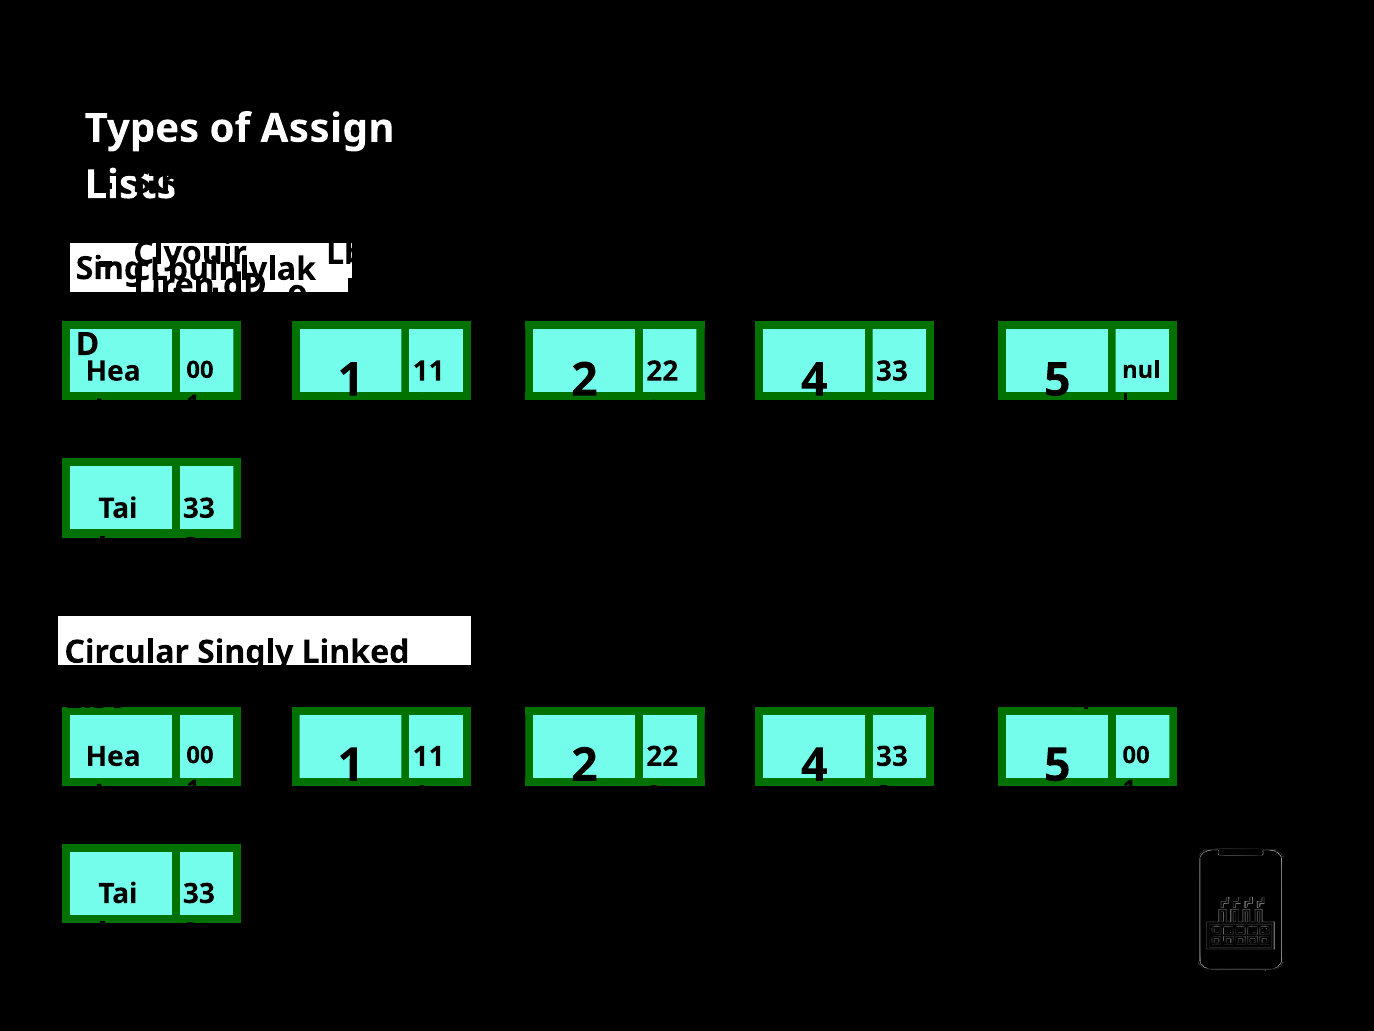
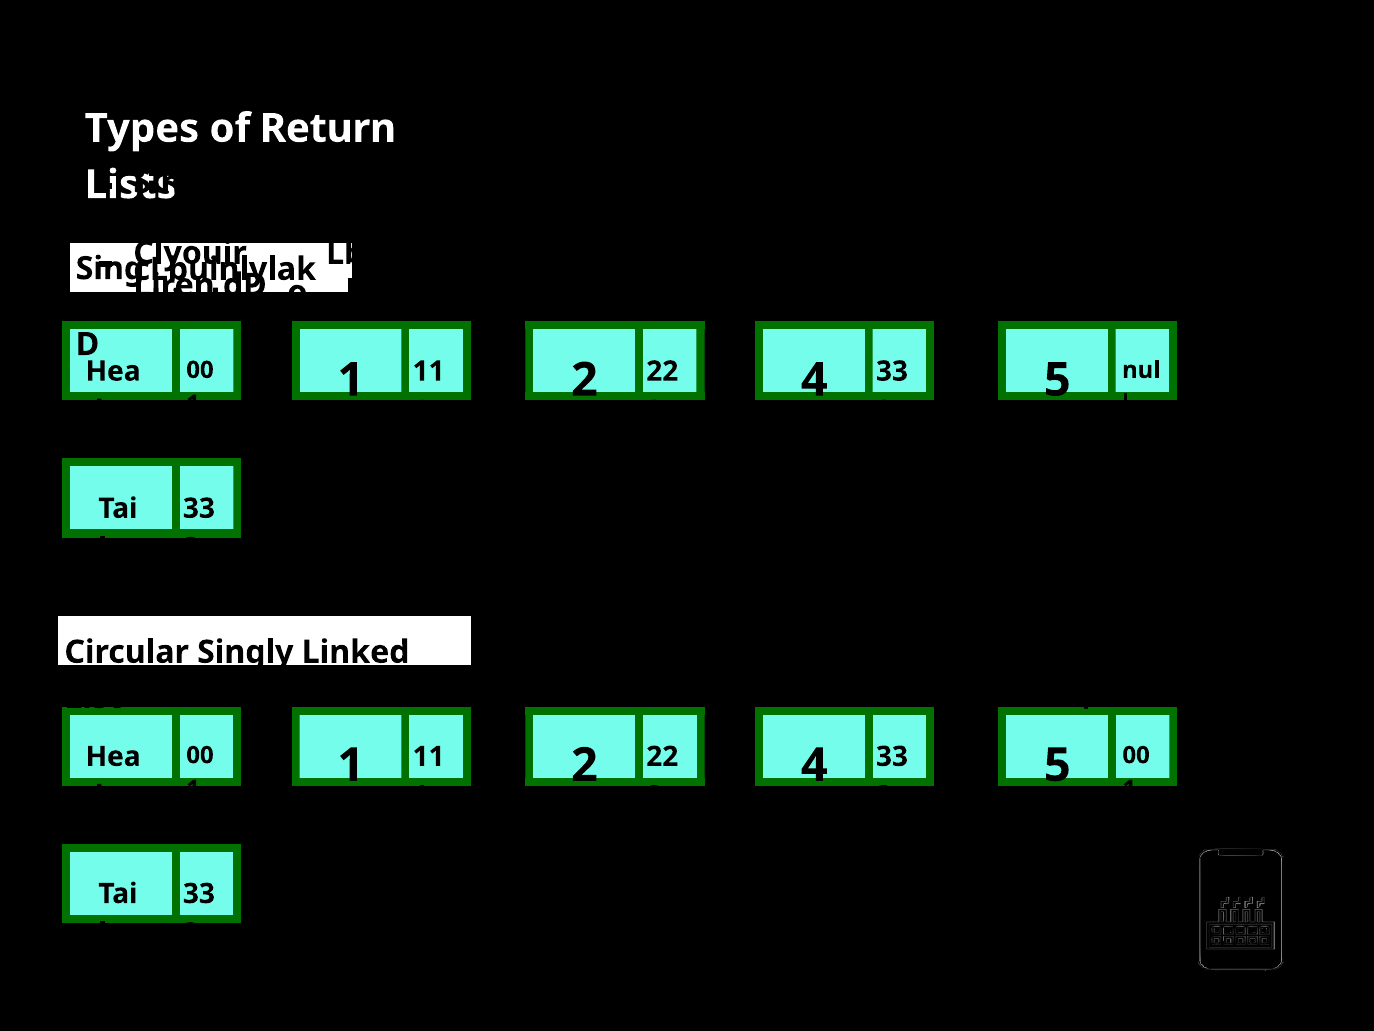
Assign: Assign -> Return (328, 129)
